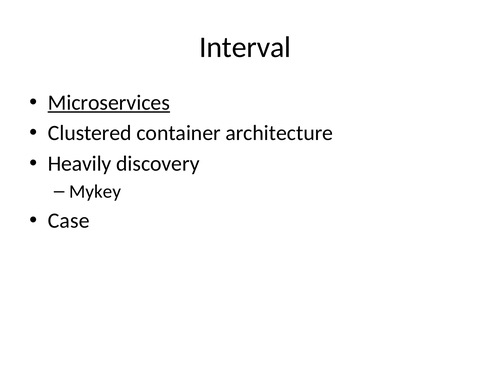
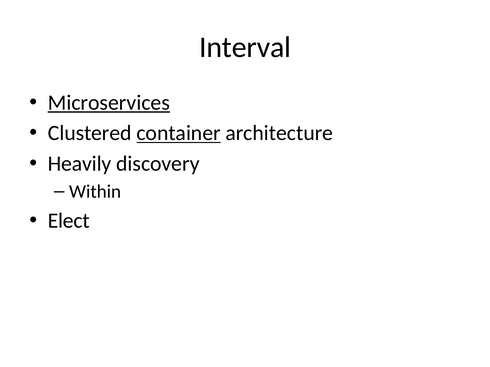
container underline: none -> present (179, 133)
Mykey: Mykey -> Within (95, 192)
Case: Case -> Elect (69, 221)
